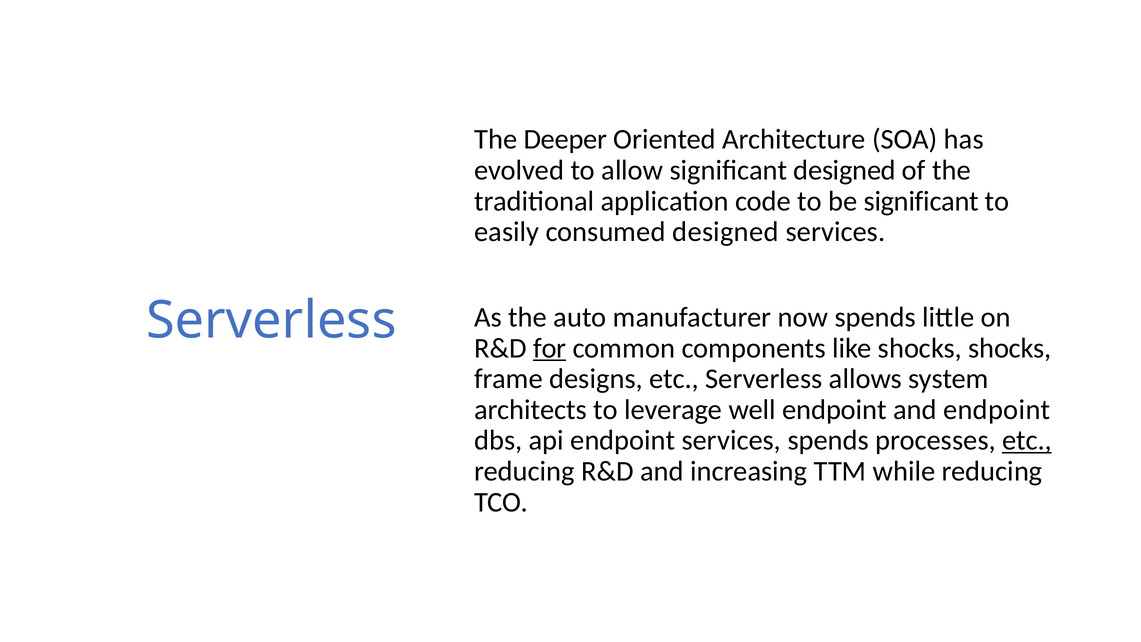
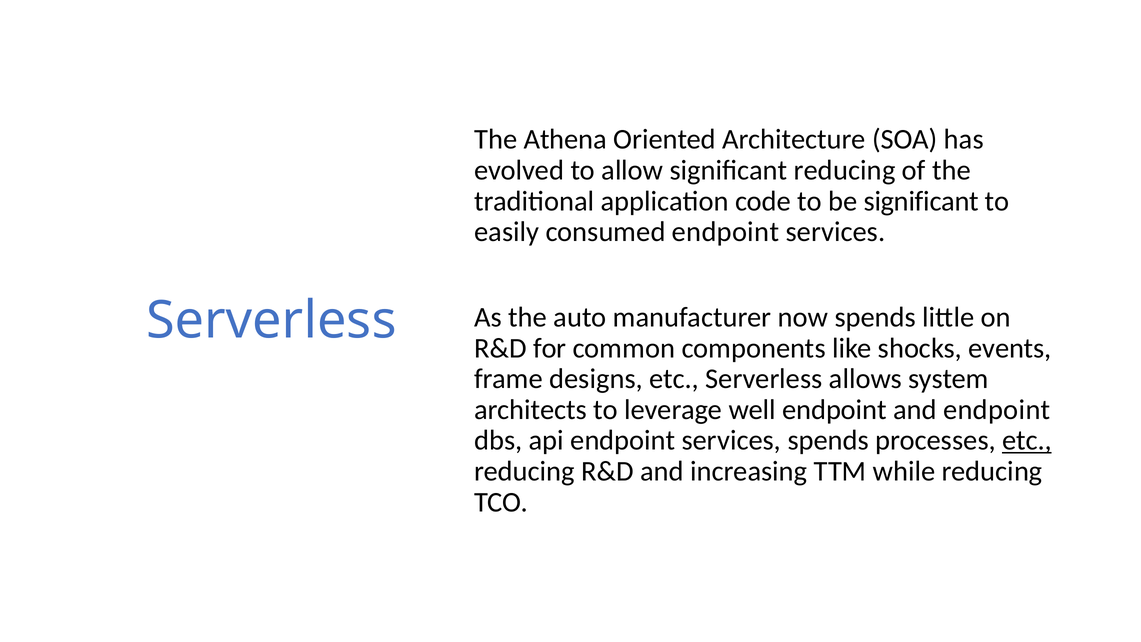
Deeper: Deeper -> Athena (565, 139)
significant designed: designed -> reducing (845, 170)
consumed designed: designed -> endpoint (726, 232)
for underline: present -> none (550, 348)
shocks shocks: shocks -> events (1010, 348)
